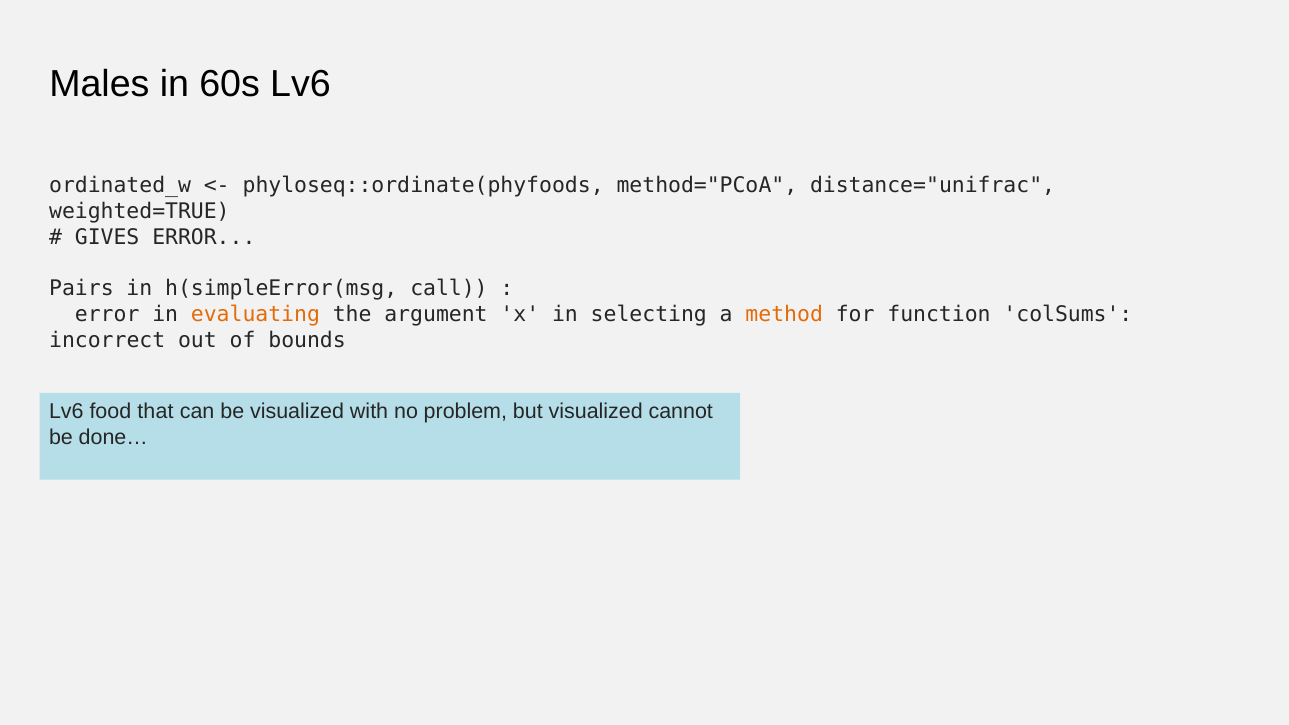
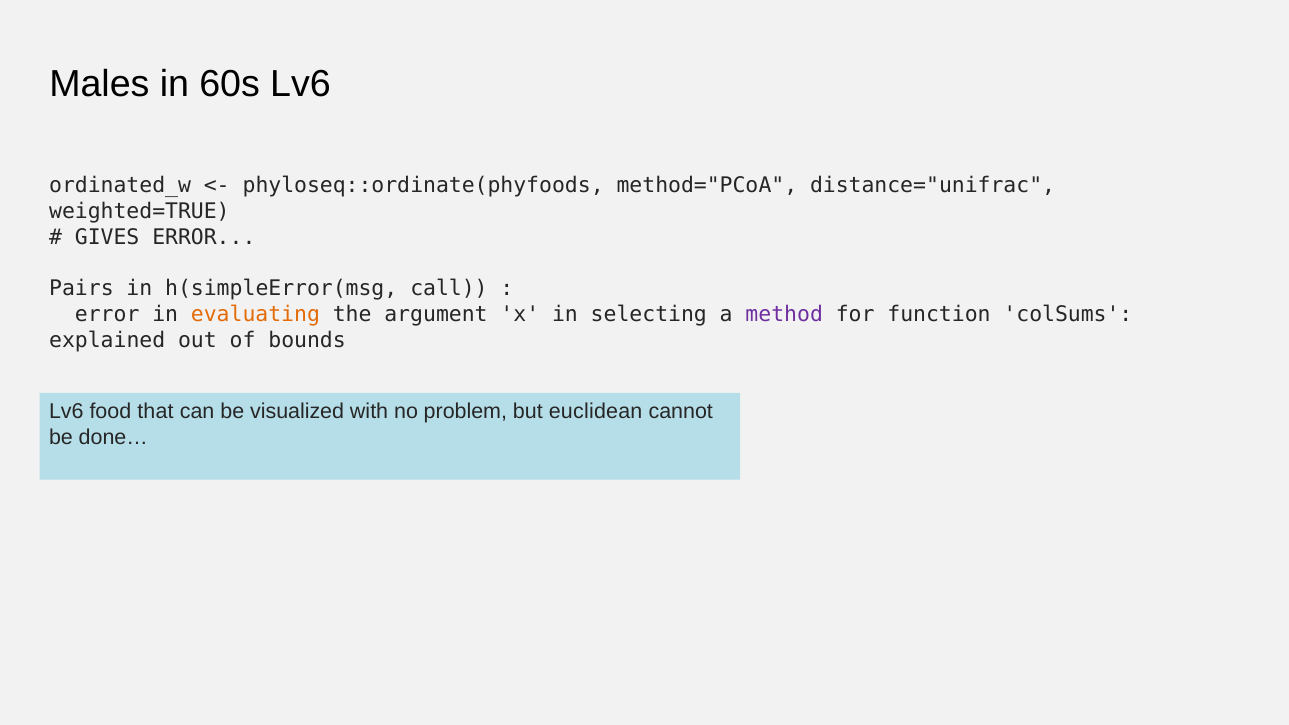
method colour: orange -> purple (784, 314)
incorrect: incorrect -> explained (107, 340)
but visualized: visualized -> euclidean (596, 412)
